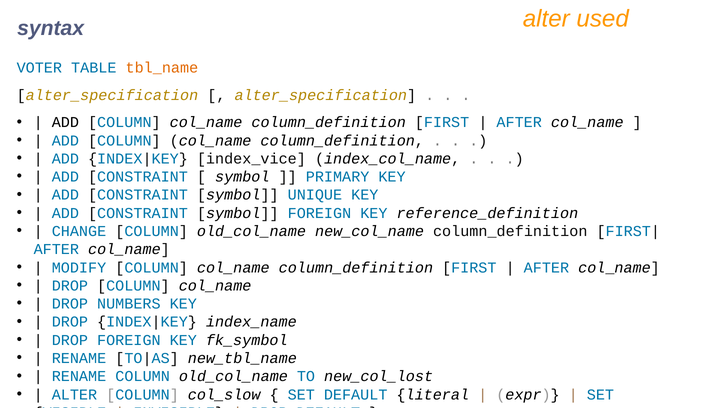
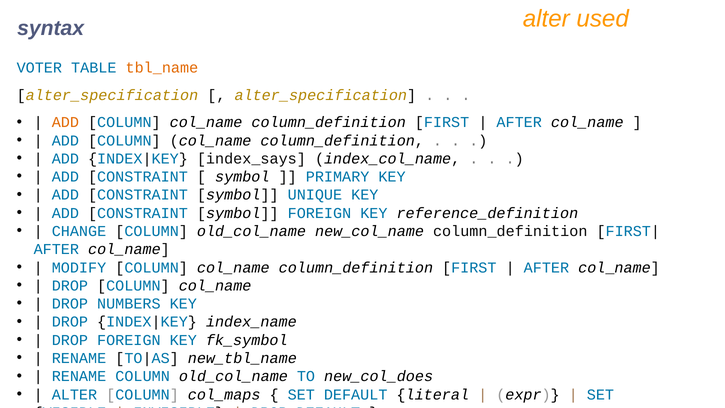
ADD colour: black -> orange (65, 122)
index_vice: index_vice -> index_says (251, 159)
new_col_lost: new_col_lost -> new_col_does (379, 376)
col_slow: col_slow -> col_maps (224, 394)
